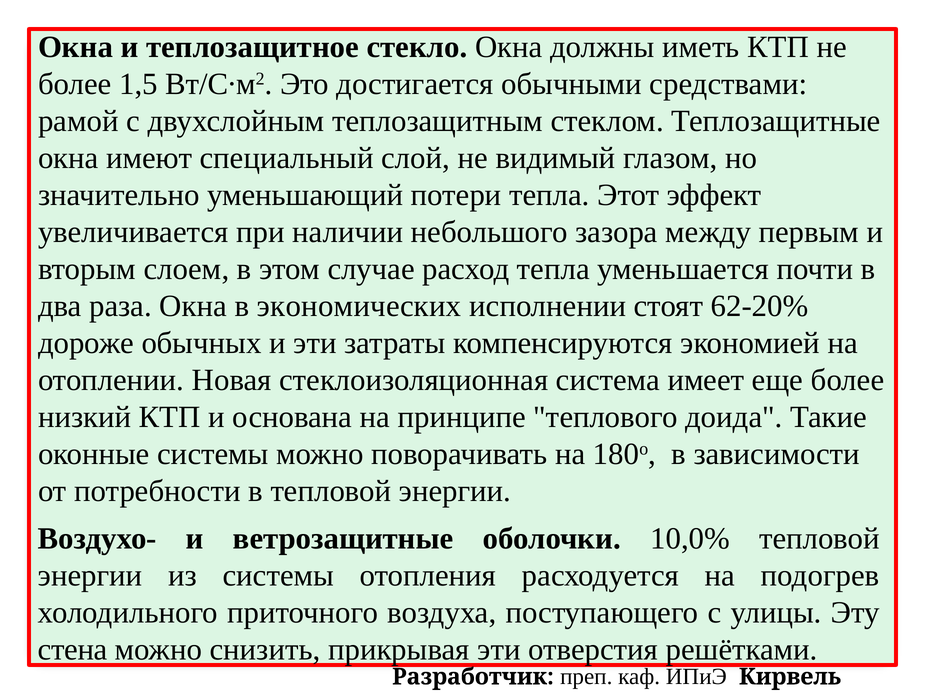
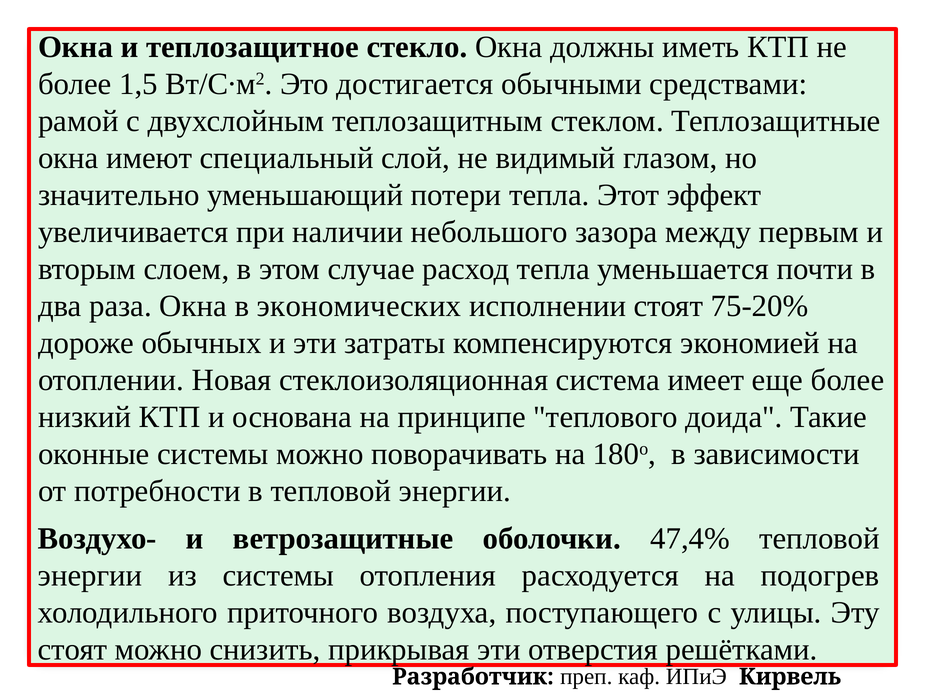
62-20%: 62-20% -> 75-20% (760, 306)
10,0%: 10,0% -> 47,4% (690, 538)
стена: стена -> стоят (73, 649)
